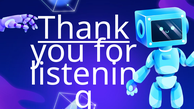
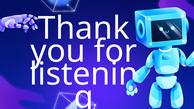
Thank underline: present -> none (84, 28)
